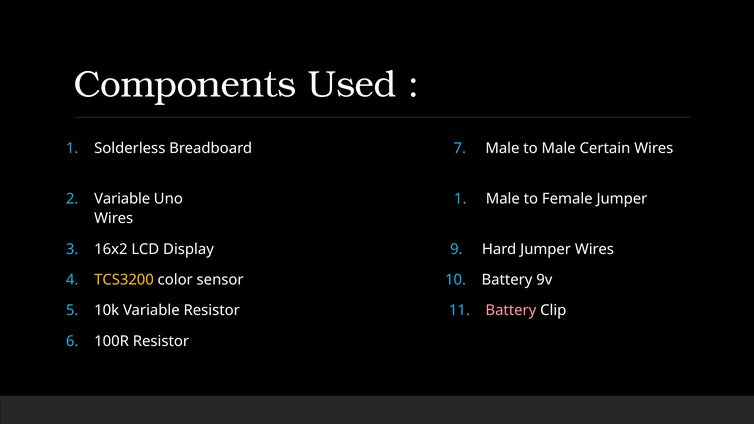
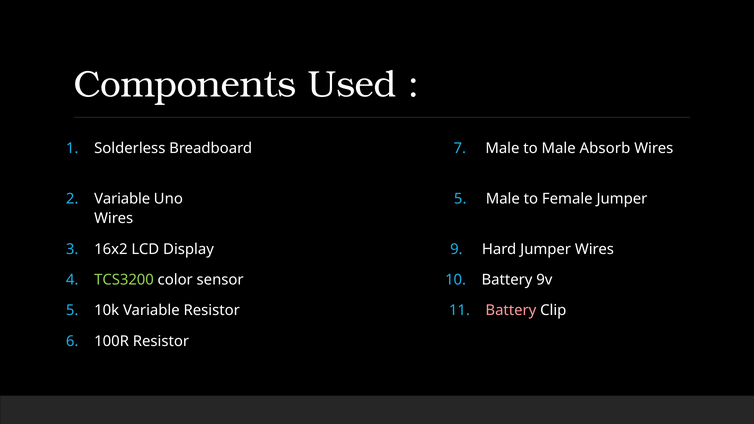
Certain: Certain -> Absorb (605, 149)
Uno 1: 1 -> 5 (460, 199)
TCS3200 colour: yellow -> light green (124, 280)
